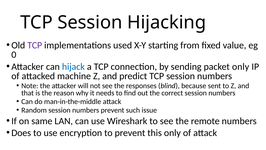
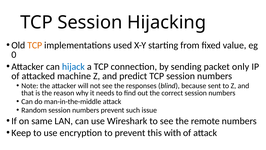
TCP colour: purple -> orange (35, 45)
Does: Does -> Keep (21, 133)
this only: only -> with (172, 133)
